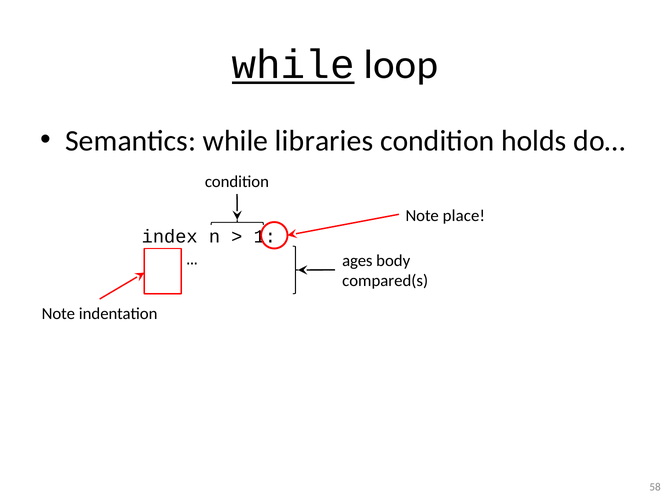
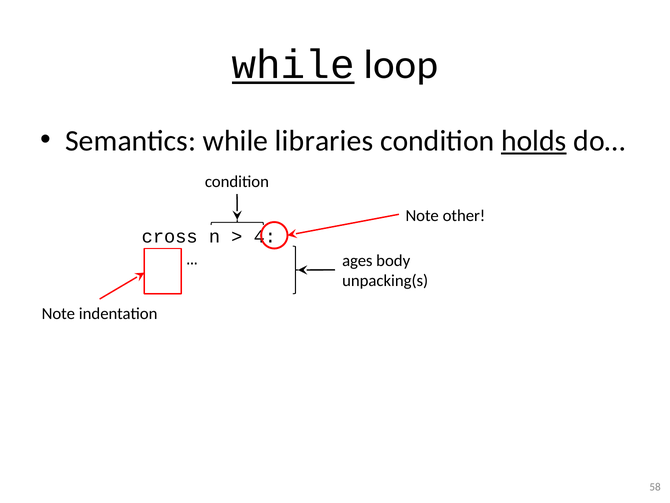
holds underline: none -> present (534, 141)
place: place -> other (464, 215)
index: index -> cross (170, 236)
1: 1 -> 4 (265, 236)
compared(s: compared(s -> unpacking(s (385, 281)
